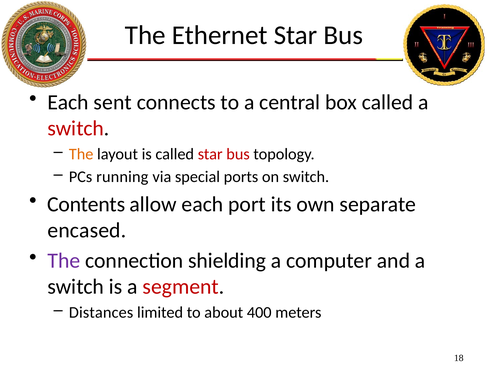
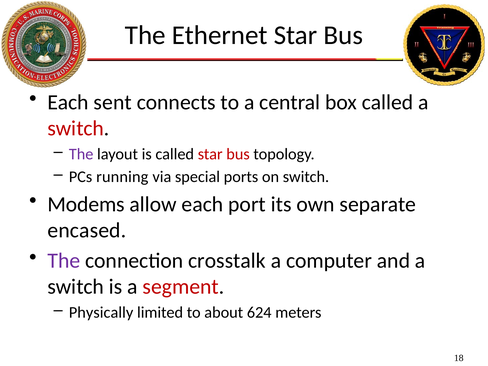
The colour: orange -> purple (81, 154)
Contents: Contents -> Modems (86, 204)
shielding: shielding -> crosstalk (227, 261)
Distances: Distances -> Physically (101, 312)
400: 400 -> 624 (259, 312)
